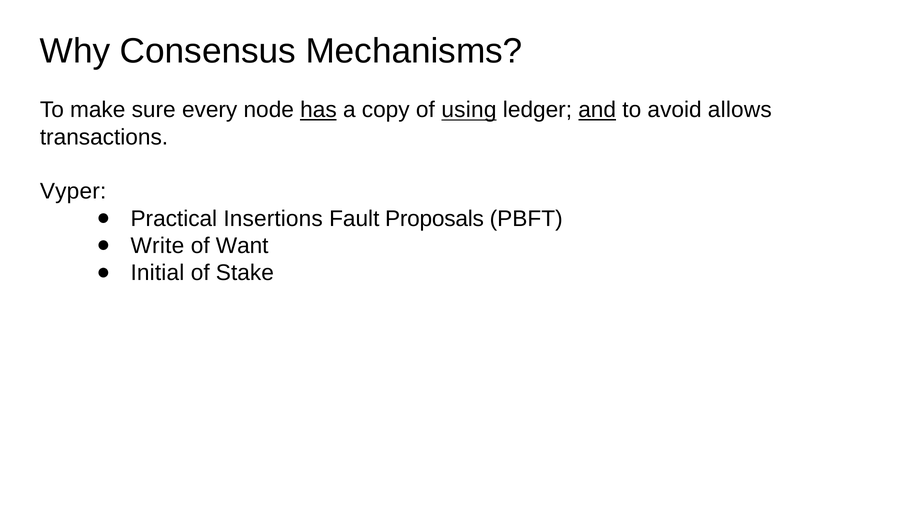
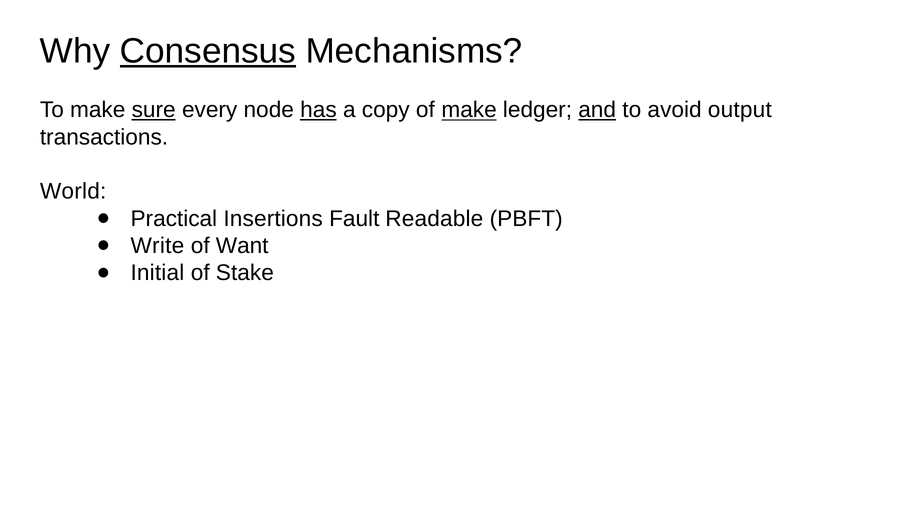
Consensus underline: none -> present (208, 51)
sure underline: none -> present (154, 110)
of using: using -> make (469, 110)
allows: allows -> output (740, 110)
Vyper: Vyper -> World (73, 192)
Proposals: Proposals -> Readable (434, 219)
